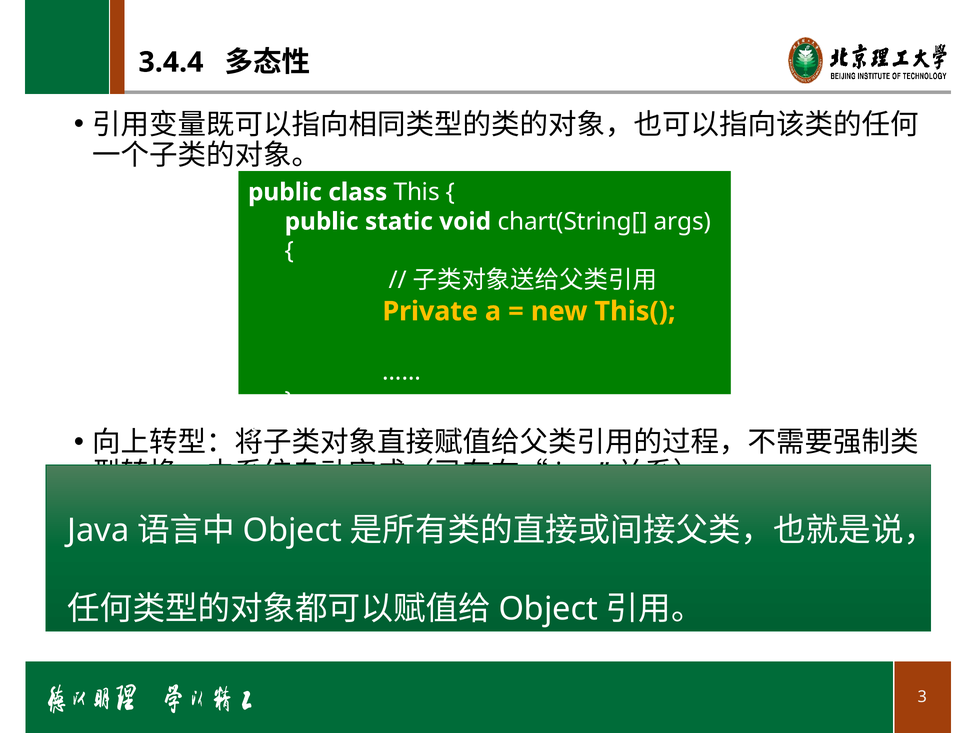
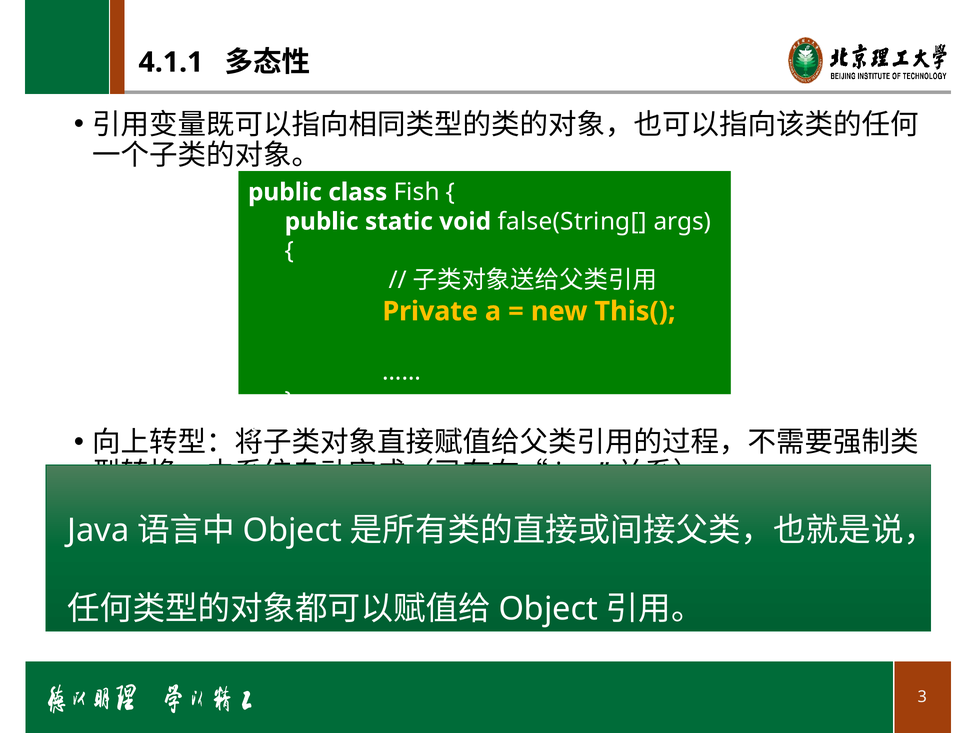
3.4.4: 3.4.4 -> 4.1.1 (171, 62)
This: This -> Fish (417, 192)
chart(String[: chart(String[ -> false(String[ (572, 221)
